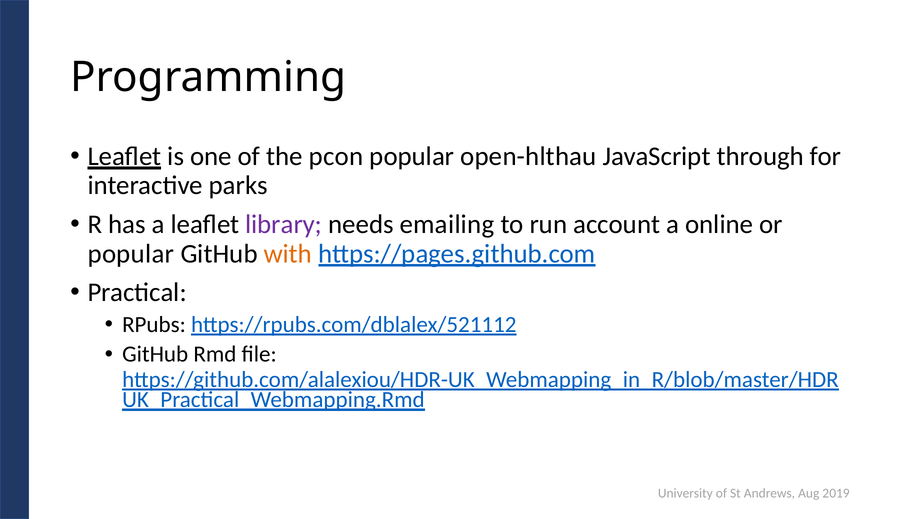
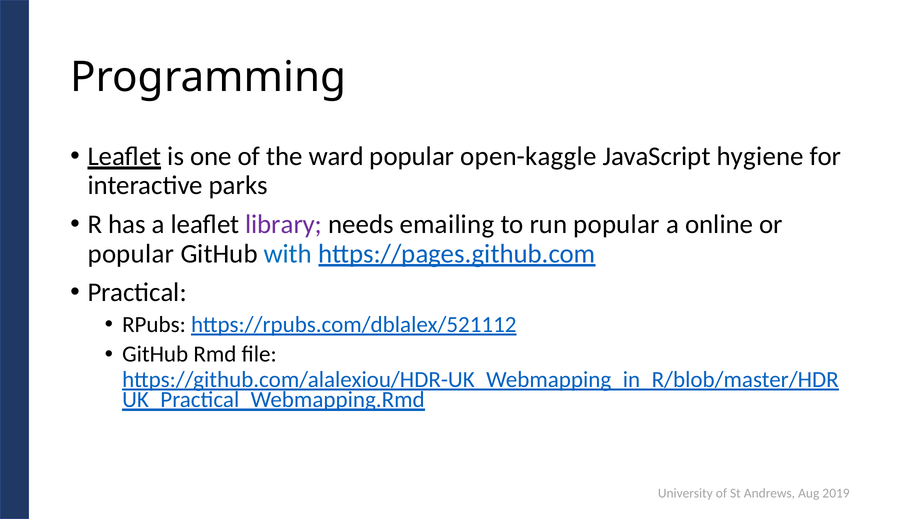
pcon: pcon -> ward (336, 156)
open-hlthau: open-hlthau -> open-kaggle (528, 156)
through: through -> hygiene (760, 156)
run account: account -> popular (617, 224)
with colour: orange -> blue (288, 253)
